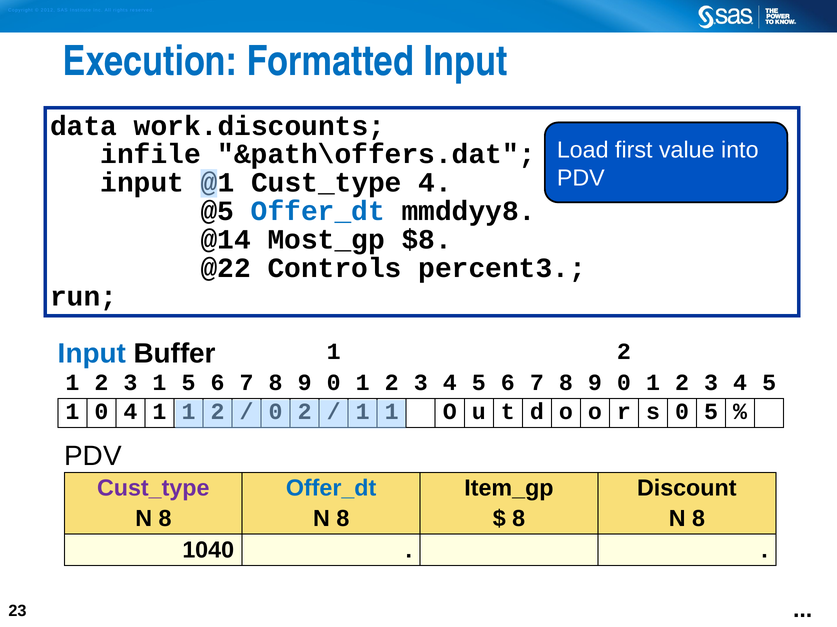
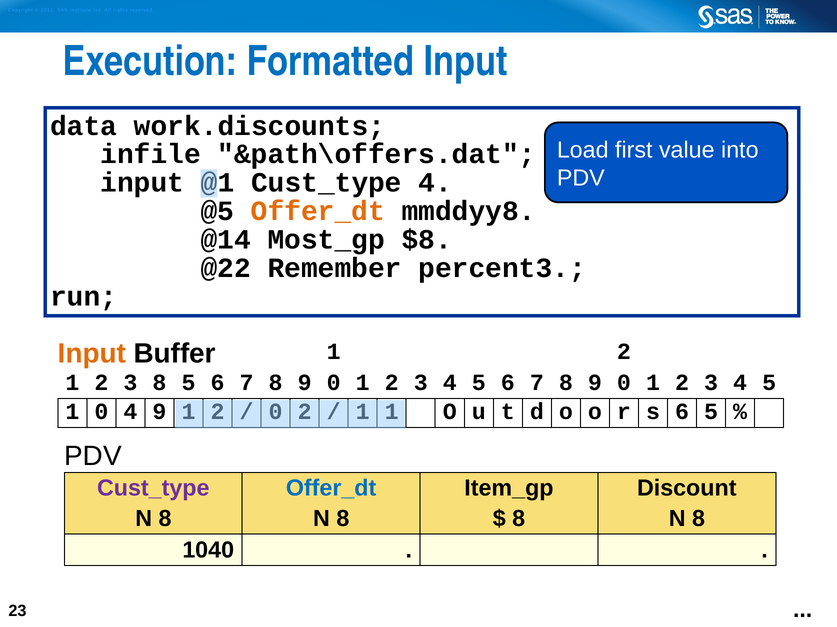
Offer_dt colour: blue -> orange (318, 211)
Controls: Controls -> Remember (335, 268)
Input colour: blue -> orange (92, 354)
3 1: 1 -> 8 (159, 383)
4 1: 1 -> 9 (159, 412)
s 0: 0 -> 6 (682, 412)
